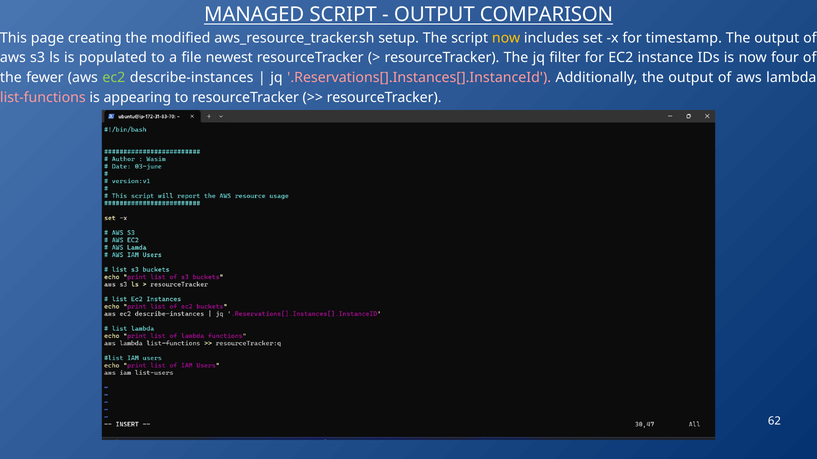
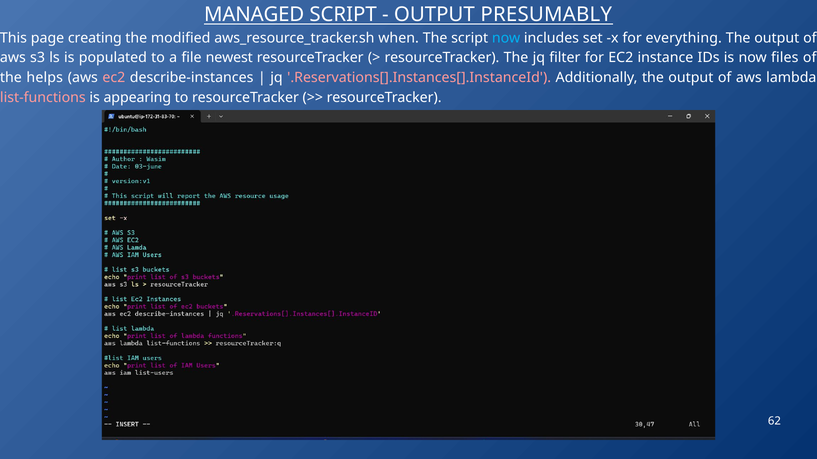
COMPARISON: COMPARISON -> PRESUMABLY (546, 15)
setup: setup -> when (399, 38)
now colour: yellow -> light blue (506, 38)
timestamp: timestamp -> everything (684, 38)
four: four -> files (785, 58)
fewer: fewer -> helps (45, 78)
ec2 colour: light green -> pink (114, 78)
